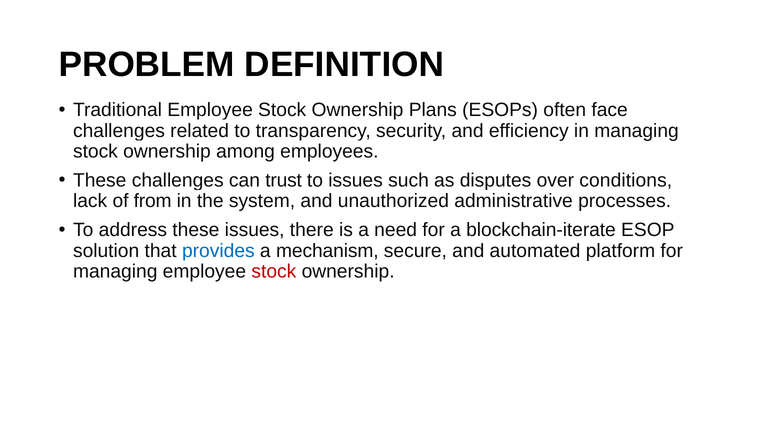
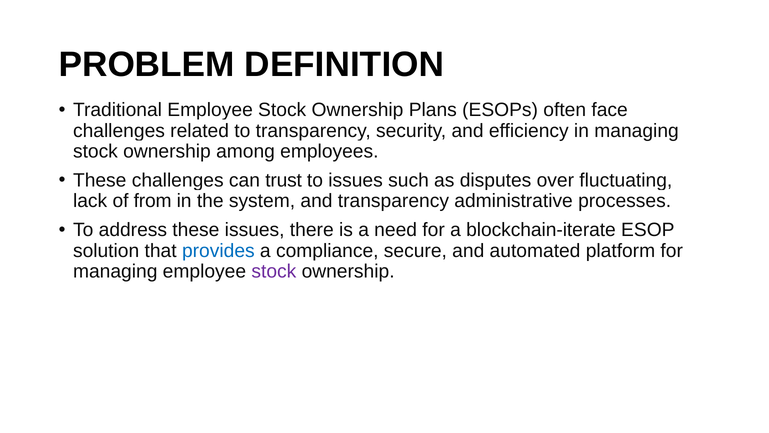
conditions: conditions -> fluctuating (626, 180)
and unauthorized: unauthorized -> transparency (393, 201)
mechanism: mechanism -> compliance (327, 250)
stock colour: red -> purple (274, 271)
